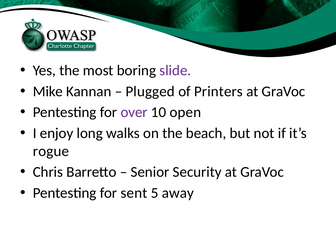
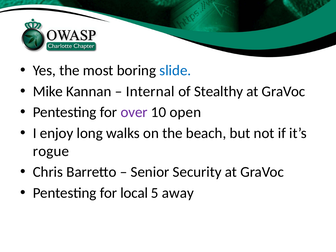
slide colour: purple -> blue (175, 70)
Plugged: Plugged -> Internal (150, 91)
Printers: Printers -> Stealthy (219, 91)
sent: sent -> local (134, 193)
